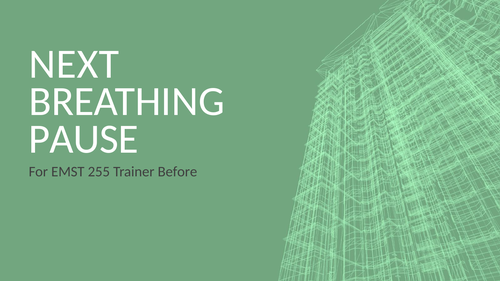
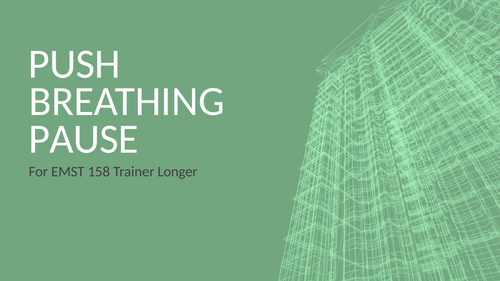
NEXT: NEXT -> PUSH (74, 64)
255: 255 -> 158 (99, 172)
Before: Before -> Longer (178, 172)
